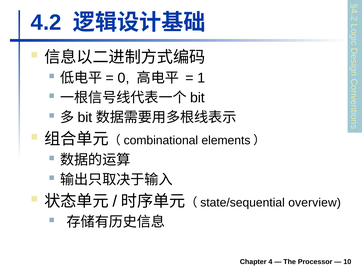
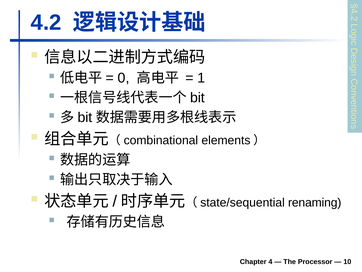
overview: overview -> renaming (315, 202)
